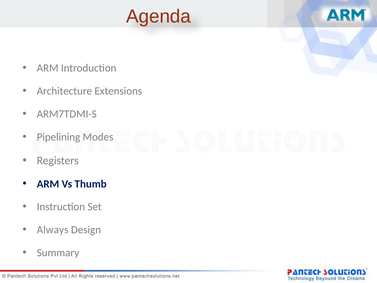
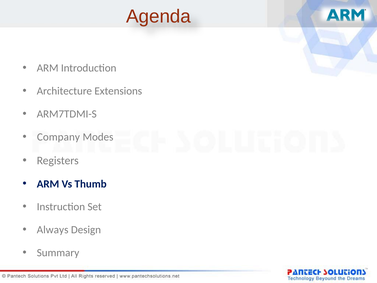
Pipelining: Pipelining -> Company (58, 137)
